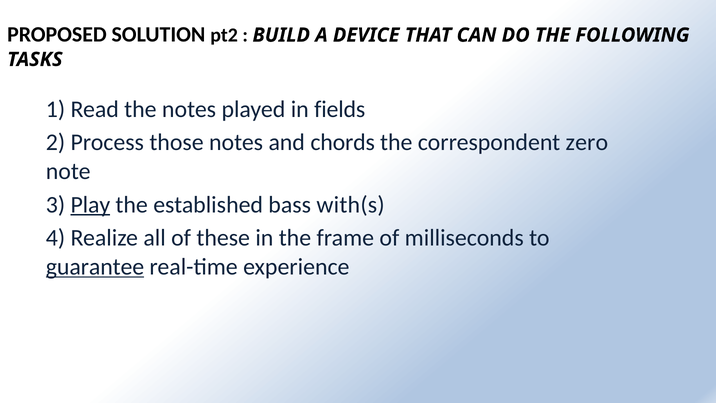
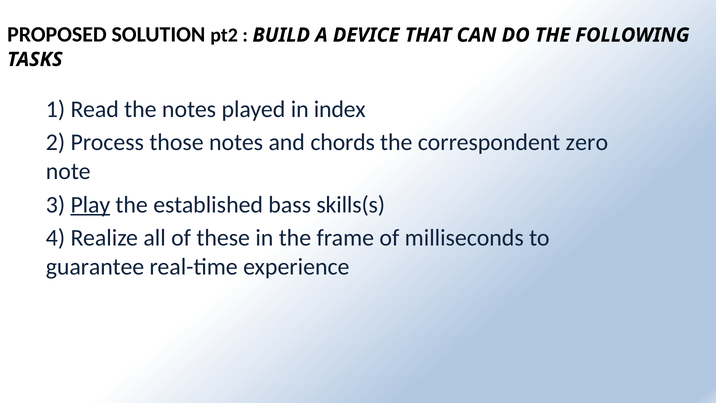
fields: fields -> index (340, 109)
with(s: with(s -> skills(s (351, 205)
guarantee underline: present -> none (95, 267)
